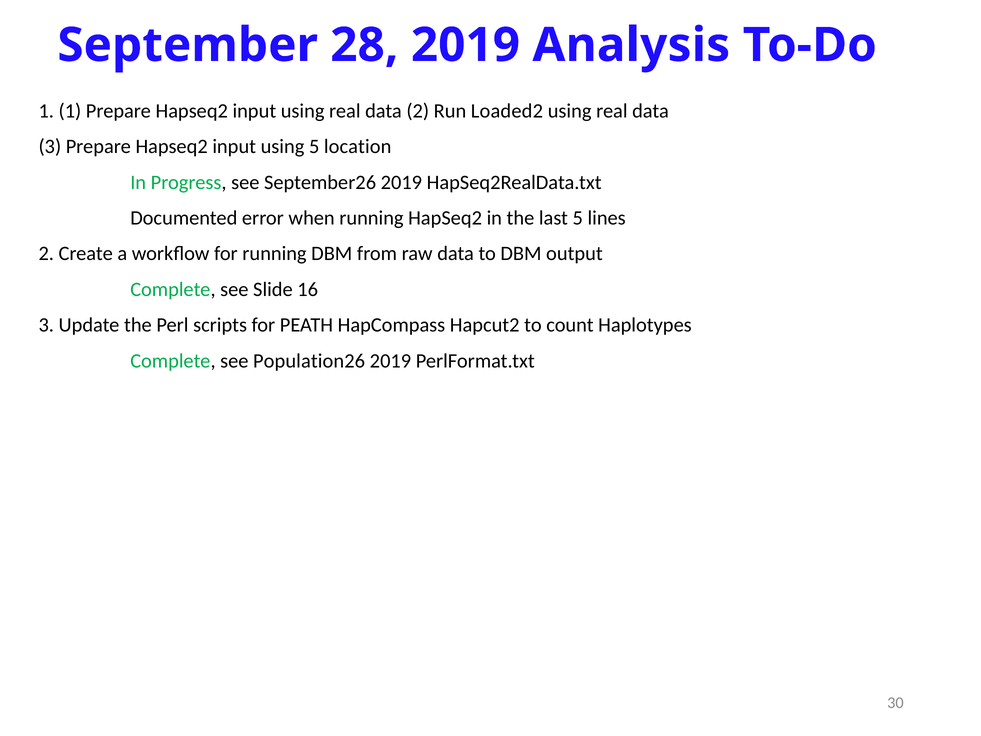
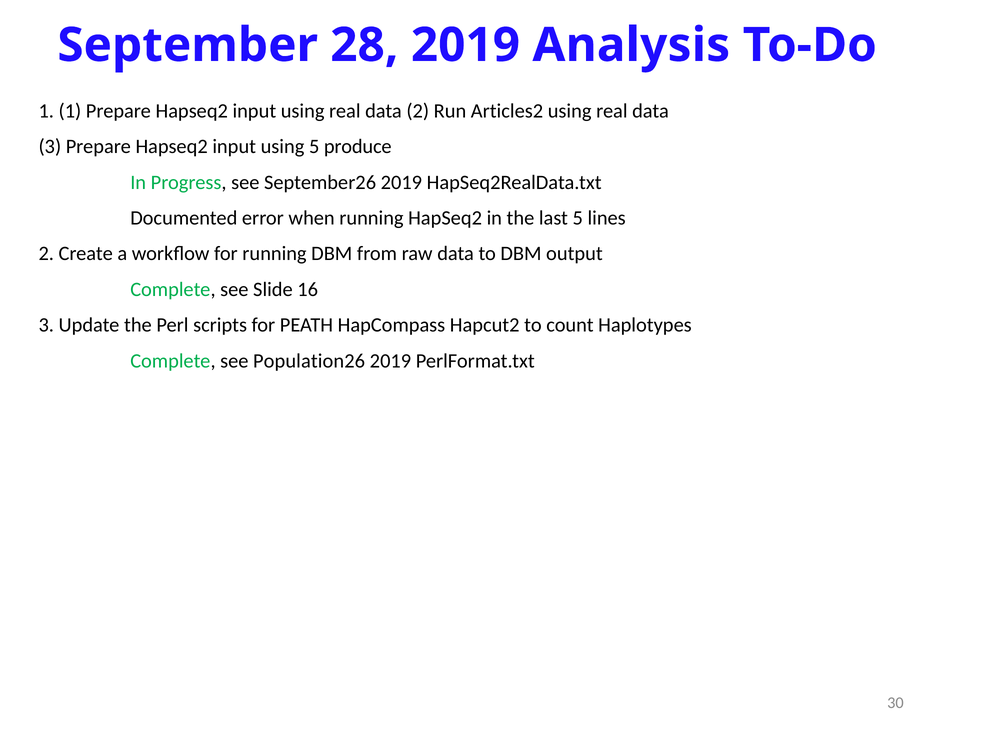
Loaded2: Loaded2 -> Articles2 (507, 111)
location: location -> produce (358, 146)
